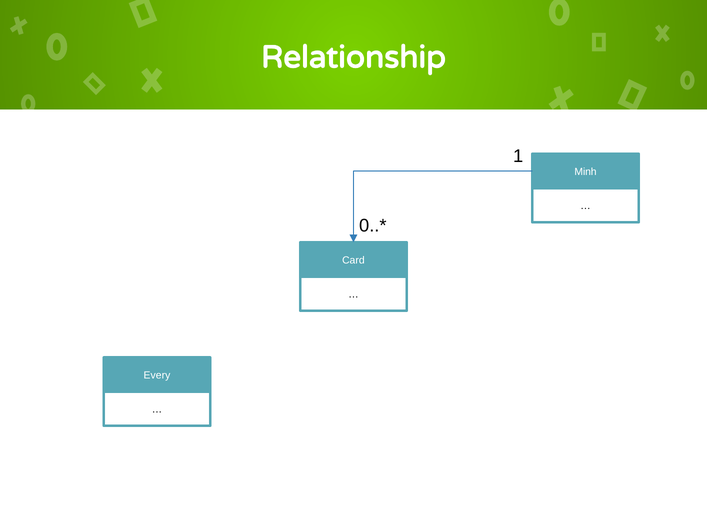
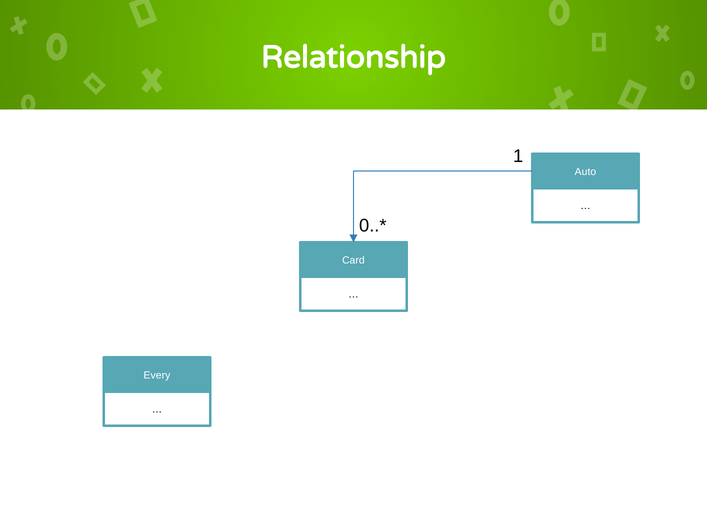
Minh: Minh -> Auto (585, 172)
